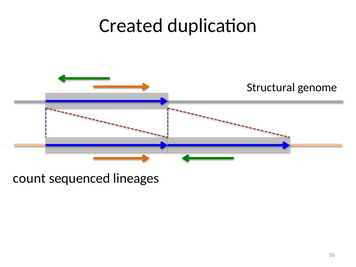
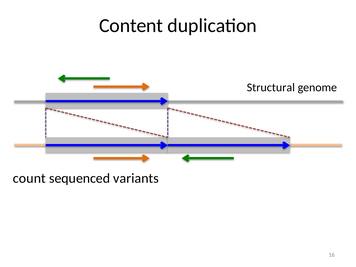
Created: Created -> Content (131, 26)
lineages: lineages -> variants (136, 178)
